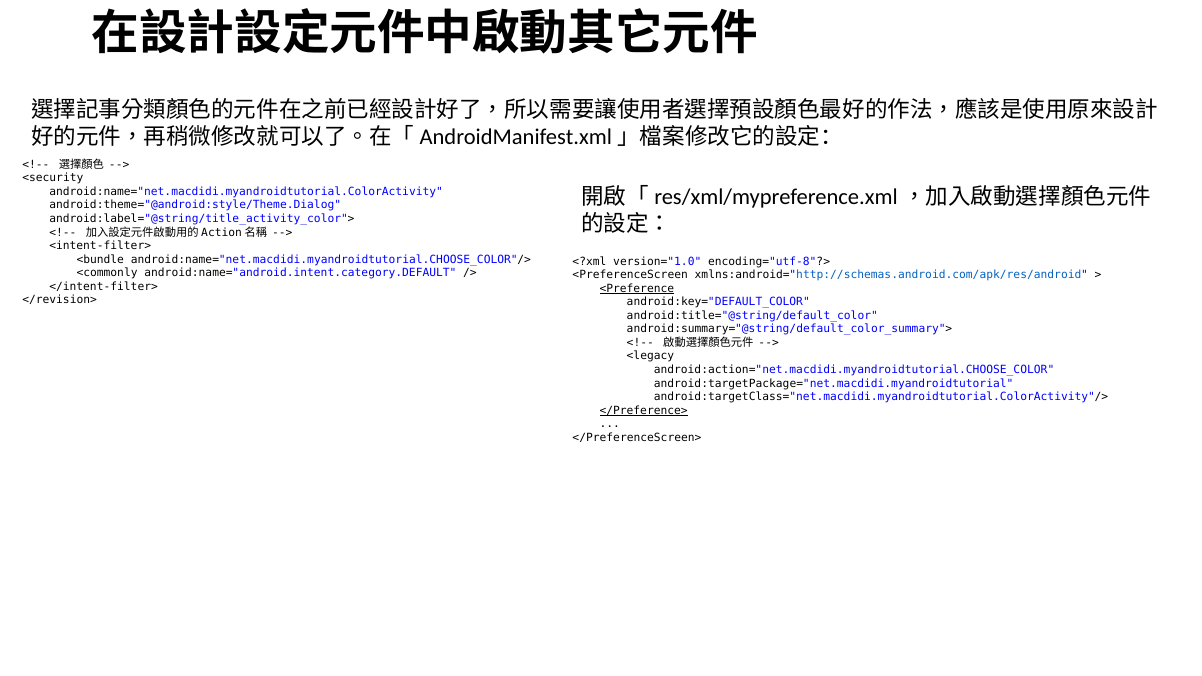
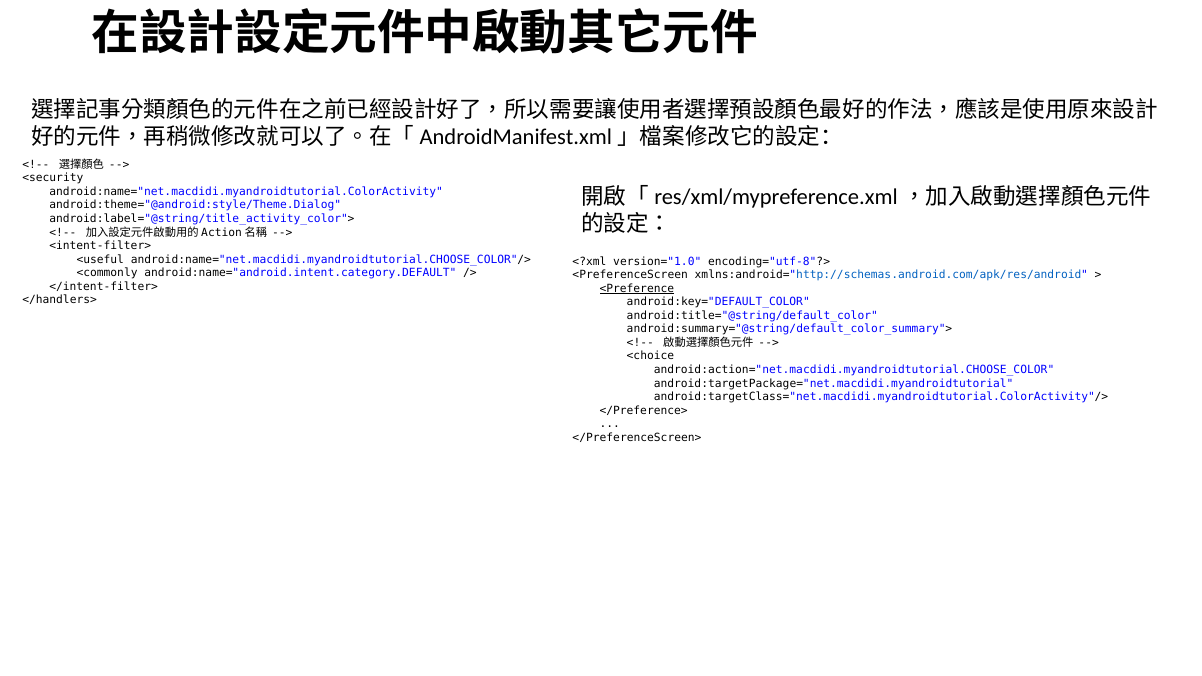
<bundle: <bundle -> <useful (100, 260)
</revision>: </revision> -> </handlers> (60, 300)
<legacy: <legacy -> <choice (650, 356)
</Preference> underline: present -> none (644, 410)
